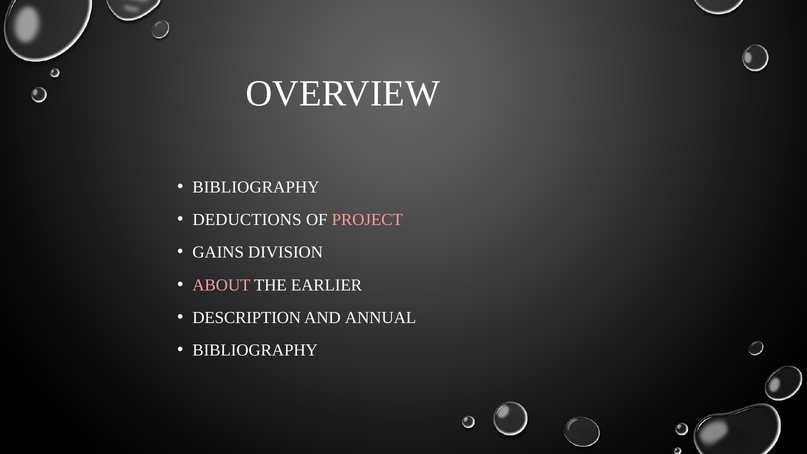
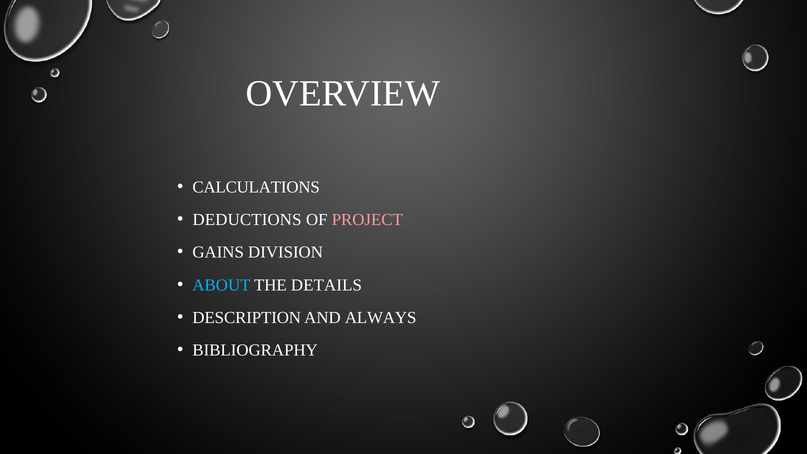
BIBLIOGRAPHY: BIBLIOGRAPHY -> CALCULATIONS (256, 187)
ABOUT colour: pink -> light blue (221, 285)
EARLIER: EARLIER -> DETAILS (326, 285)
ANNUAL: ANNUAL -> ALWAYS (381, 318)
